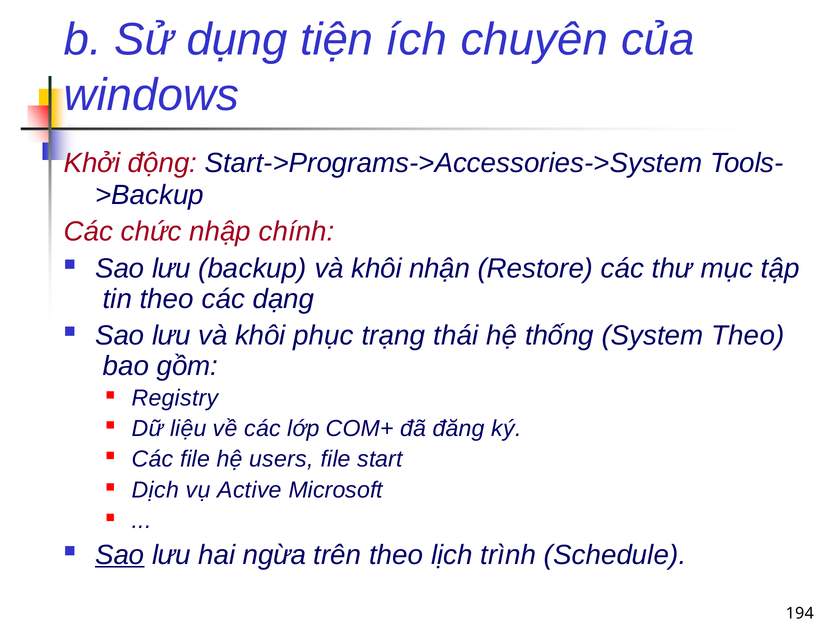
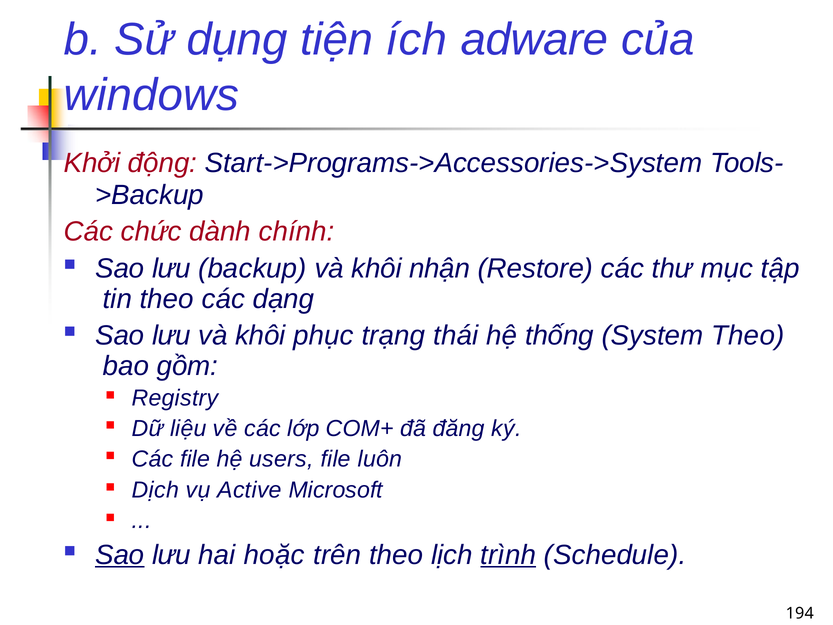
chuyên: chuyên -> adware (535, 40)
nhập: nhập -> dành (220, 231)
start: start -> luôn (380, 459)
ngừa: ngừa -> hoặc (274, 555)
trình underline: none -> present (508, 555)
